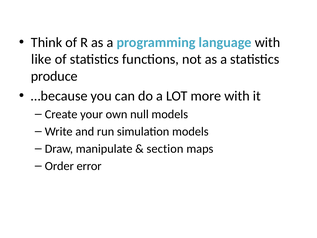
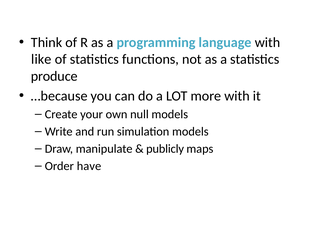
section: section -> publicly (165, 149)
error: error -> have (89, 166)
